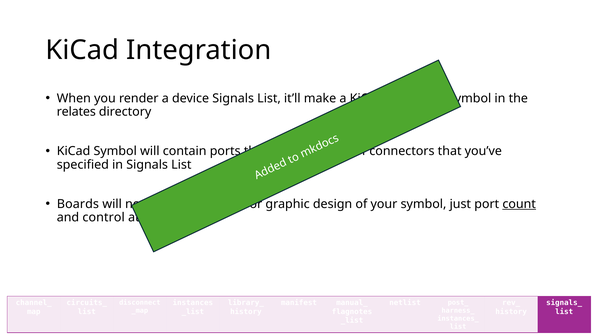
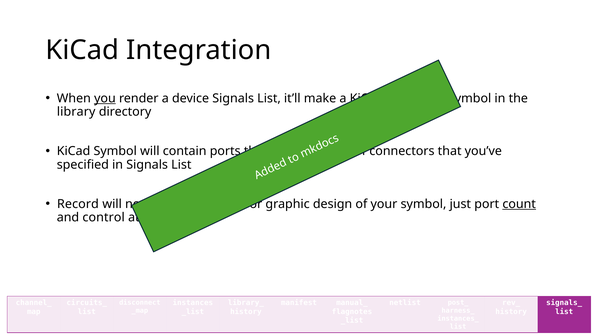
you underline: none -> present (105, 98)
relates: relates -> library (76, 112)
Boards: Boards -> Record (78, 204)
